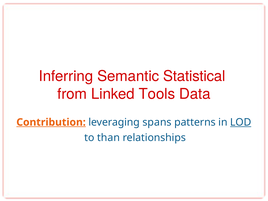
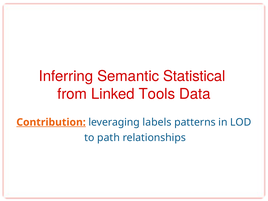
spans: spans -> labels (157, 122)
LOD underline: present -> none (241, 122)
than: than -> path (109, 138)
